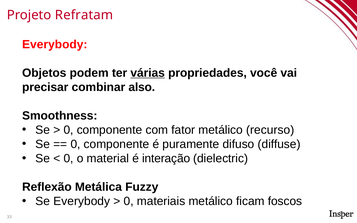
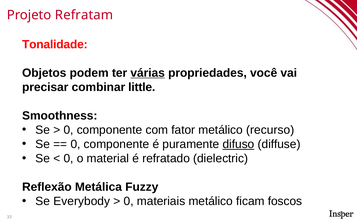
Everybody: Everybody -> Tonalidade (55, 44)
also: also -> little (142, 87)
difuso underline: none -> present (238, 144)
interação: interação -> refratado (166, 159)
